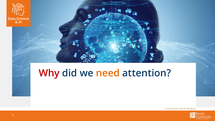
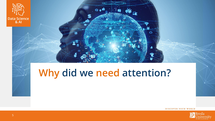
Why colour: red -> orange (49, 73)
